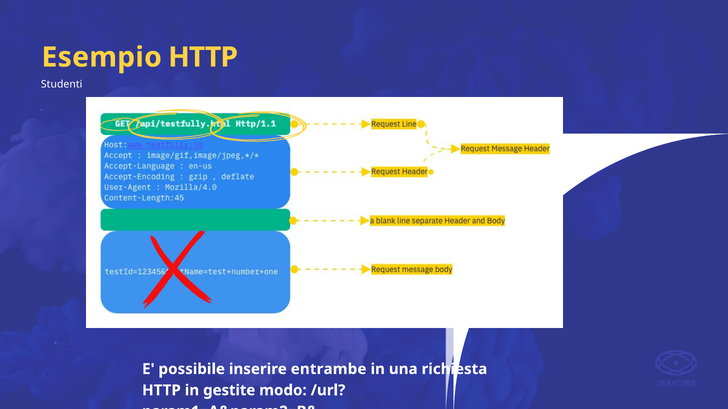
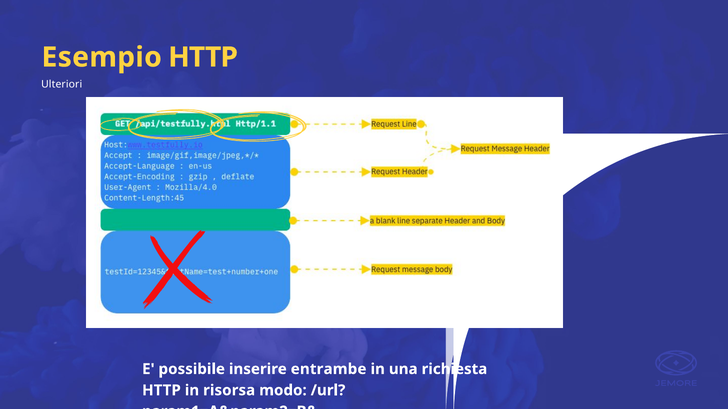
Studenti: Studenti -> Ulteriori (62, 84)
gestite: gestite -> risorsa (229, 391)
